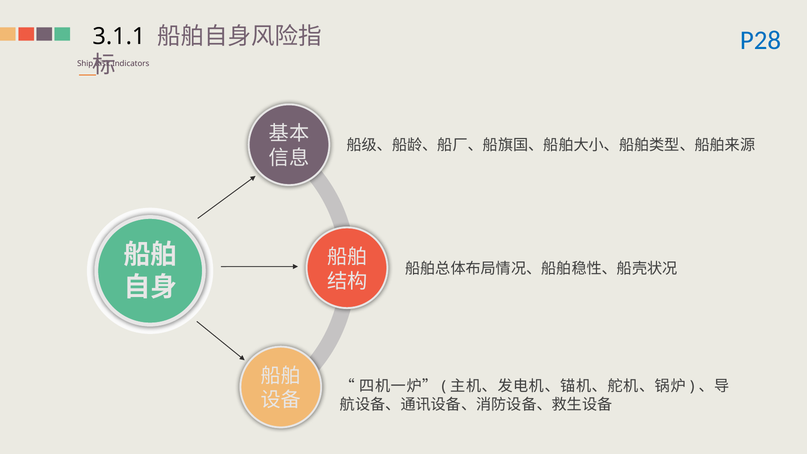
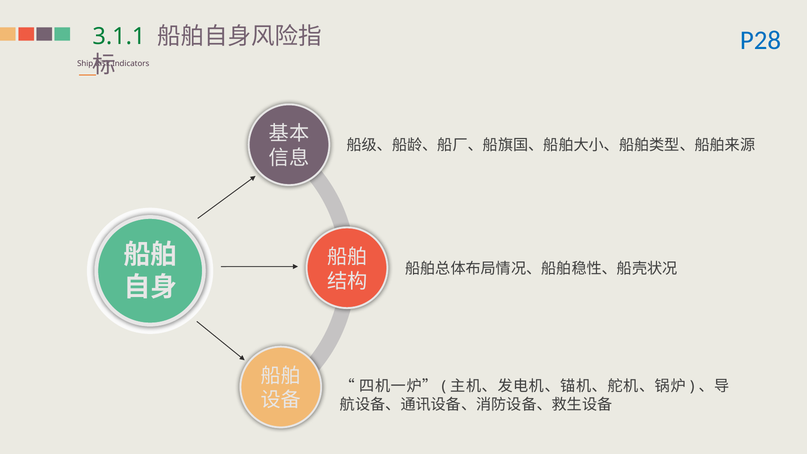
3.1.1 colour: black -> green (119, 37)
